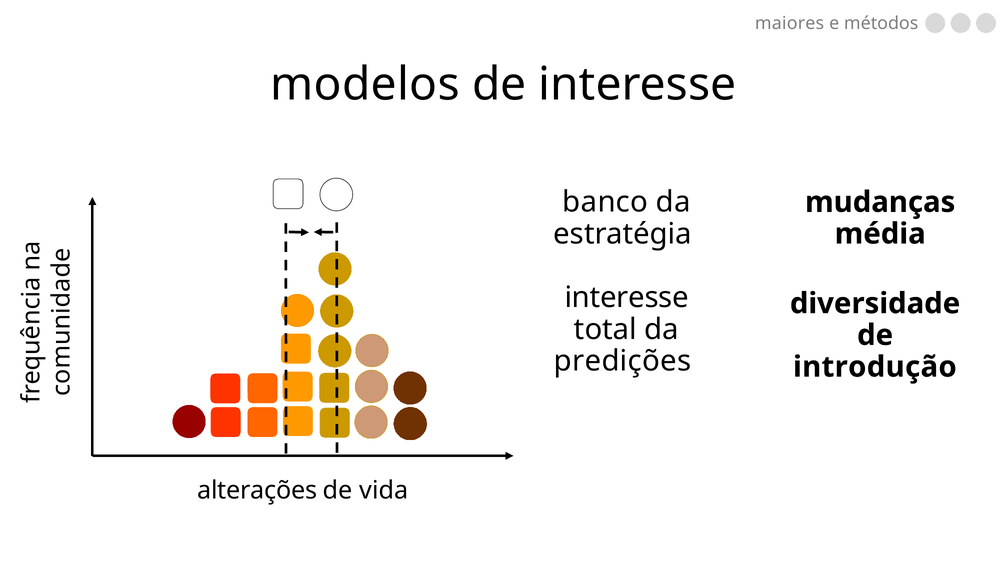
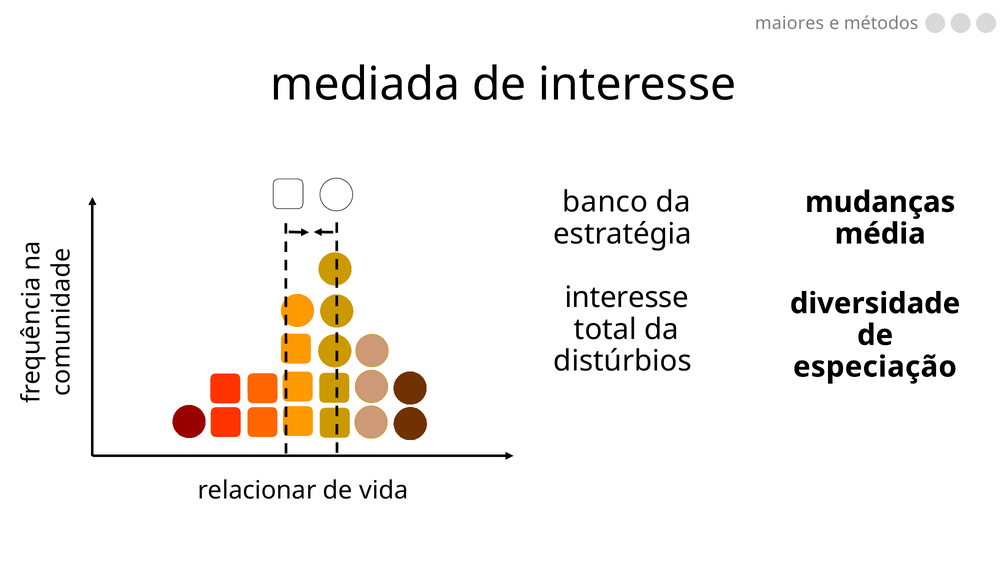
modelos: modelos -> mediada (365, 85)
predições: predições -> distúrbios (623, 361)
introdução: introdução -> especiação (875, 367)
alterações: alterações -> relacionar (257, 490)
